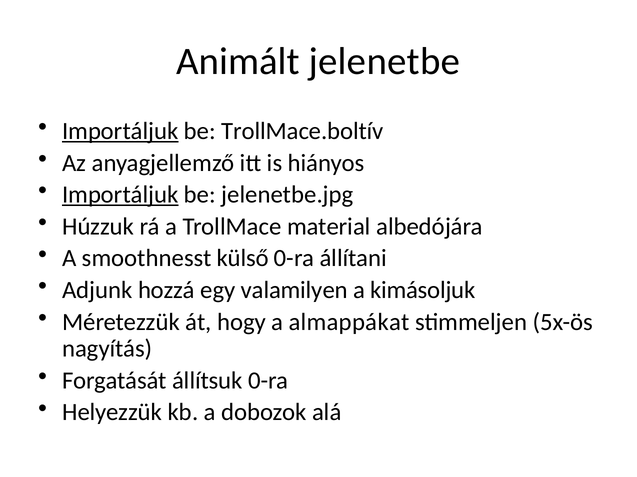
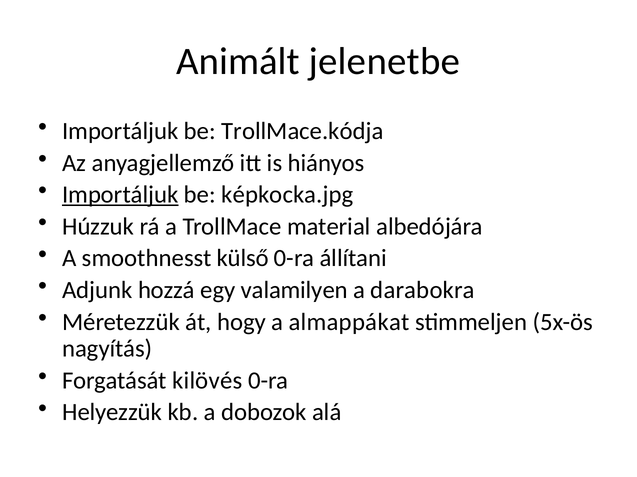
Importáljuk underline: present -> none (120, 131)
TrollMace.boltív: TrollMace.boltív -> TrollMace.kódja (302, 131)
jelenetbe.jpg: jelenetbe.jpg -> képkocka.jpg (287, 195)
kimásoljuk: kimásoljuk -> darabokra (423, 291)
állítsuk: állítsuk -> kilövés (207, 381)
